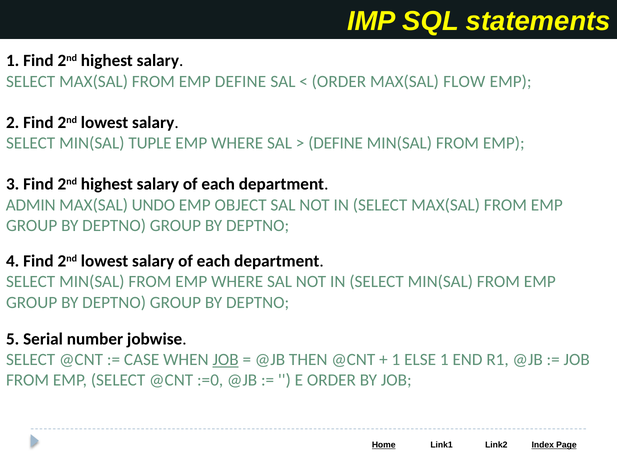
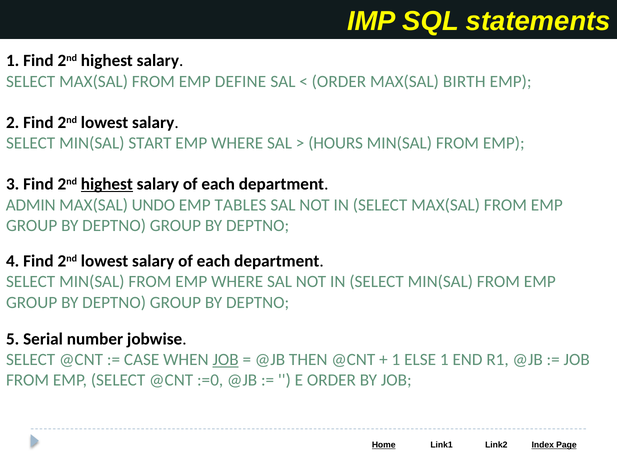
FLOW: FLOW -> BIRTH (464, 81)
TUPLE: TUPLE -> START (150, 143)
DEFINE: DEFINE -> HOURS (336, 143)
highest underline: none -> present (107, 184)
OBJECT: OBJECT -> TABLES (241, 205)
